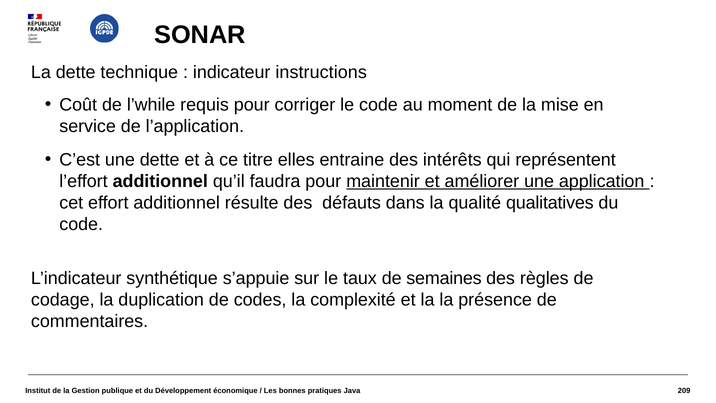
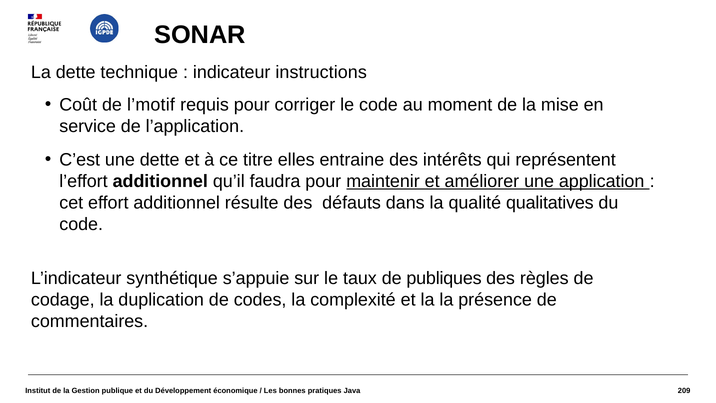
l’while: l’while -> l’motif (151, 105)
semaines: semaines -> publiques (444, 278)
